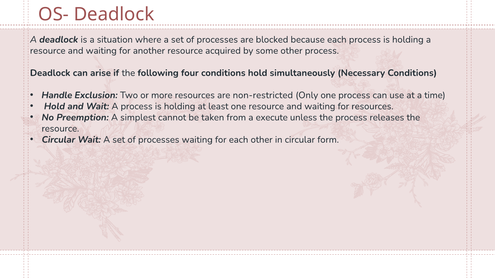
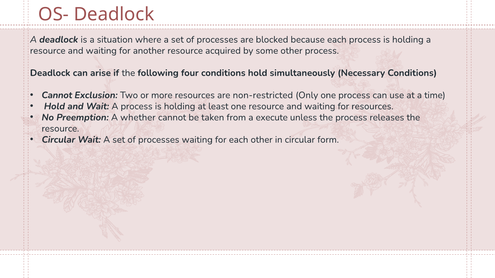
Handle: Handle -> Cannot (57, 95)
simplest: simplest -> whether (138, 118)
